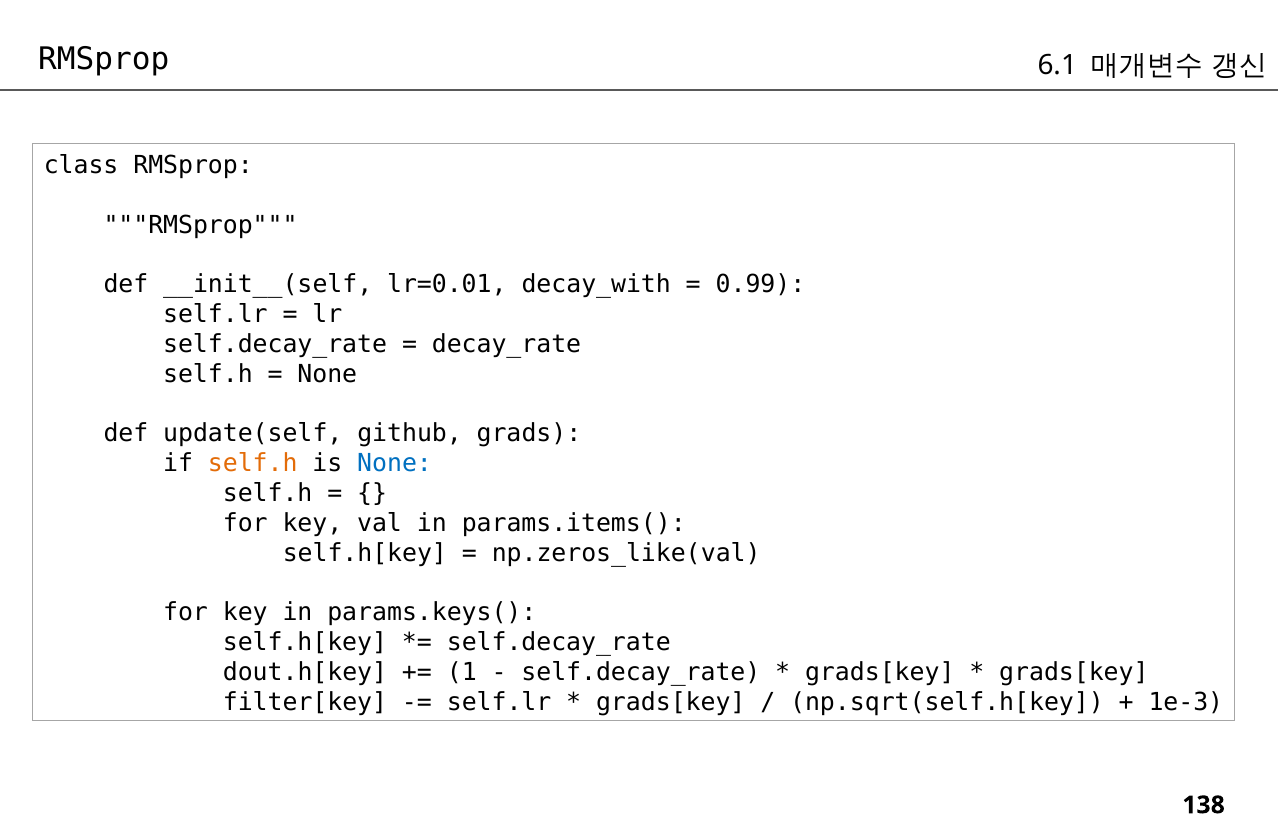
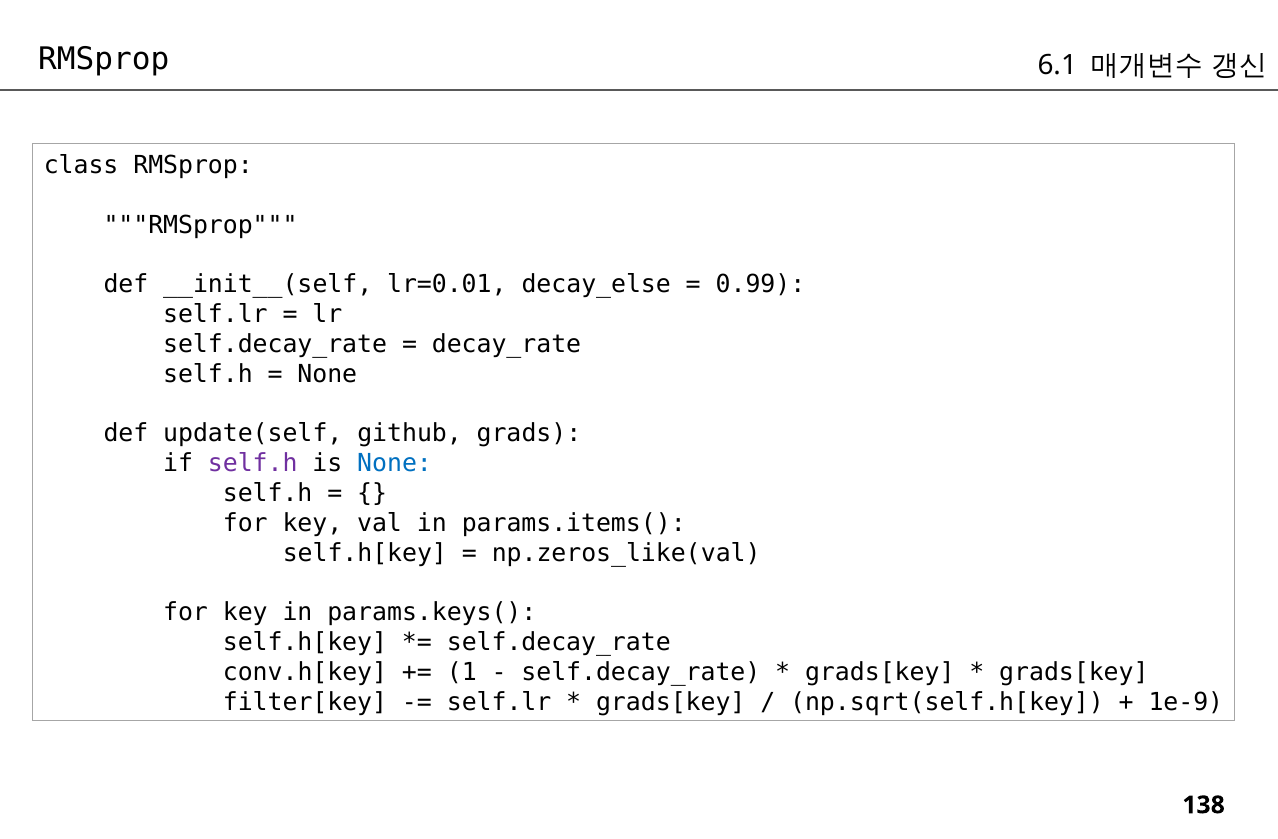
decay_with: decay_with -> decay_else (596, 285)
self.h colour: orange -> purple (253, 464)
dout.h[key: dout.h[key -> conv.h[key (305, 673)
1e-3: 1e-3 -> 1e-9 (1186, 702)
